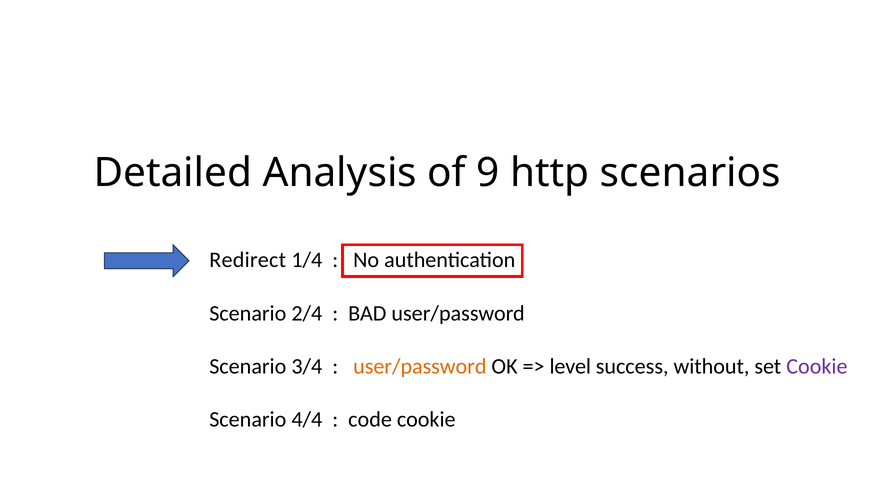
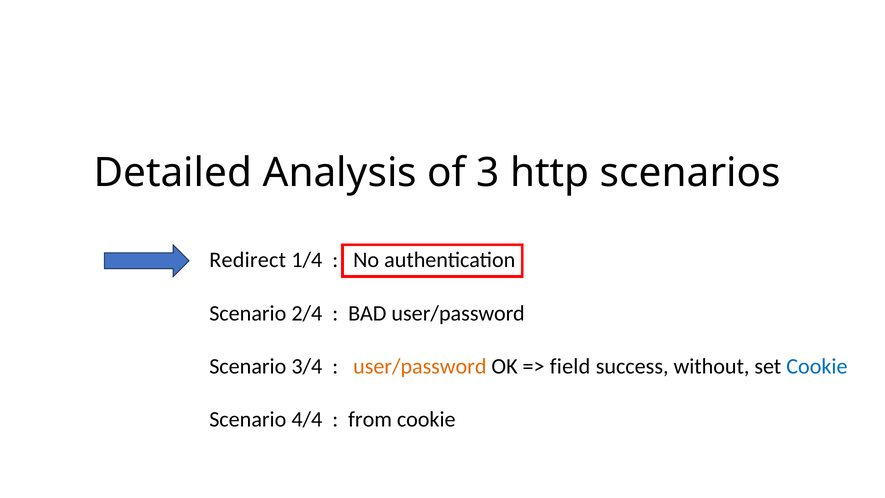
9: 9 -> 3 (488, 173)
level: level -> field (570, 366)
Cookie colour: purple -> blue (817, 366)
code: code -> from (370, 419)
